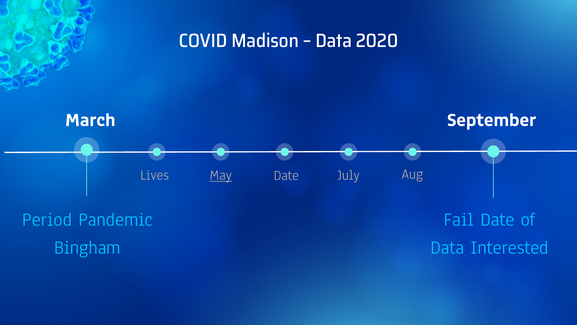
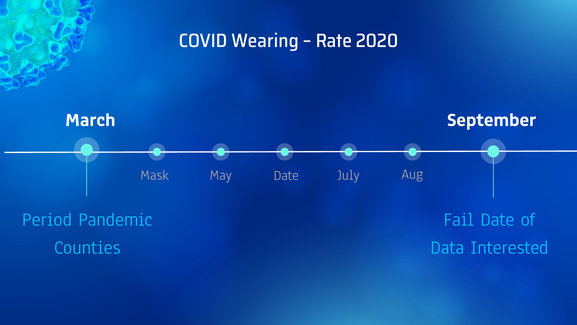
Madison: Madison -> Wearing (265, 41)
Data: Data -> Rate (334, 41)
Lives: Lives -> Mask (154, 175)
May underline: present -> none (221, 175)
Bingham: Bingham -> Counties (87, 247)
